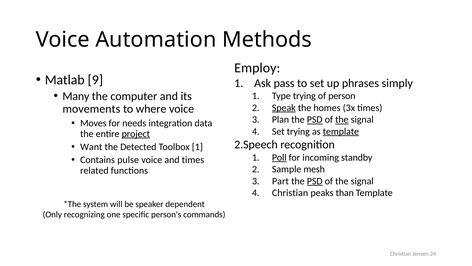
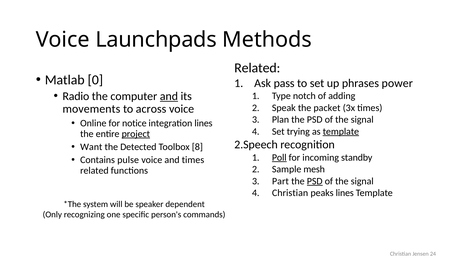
Automation: Automation -> Launchpads (156, 40)
Employ: Employ -> Related (257, 68)
9: 9 -> 0 (95, 80)
simply: simply -> power (397, 83)
Many: Many -> Radio (76, 96)
and underline: none -> present (169, 96)
Type trying: trying -> notch (304, 96)
person: person -> adding (342, 96)
Speak underline: present -> none (284, 108)
homes: homes -> packet (327, 108)
where: where -> across (151, 109)
PSD underline: present -> none (315, 119)
the underline: present -> none (342, 119)
Moves: Moves -> Online (93, 123)
needs: needs -> notice (134, 123)
integration data: data -> lines (203, 123)
Toolbox 1: 1 -> 8 (197, 147)
peaks than: than -> lines (345, 193)
